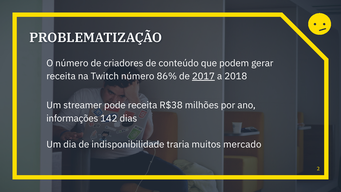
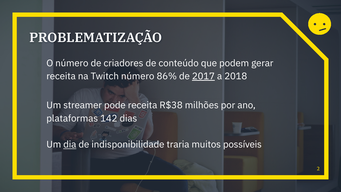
informações: informações -> plataformas (72, 118)
dia underline: none -> present (70, 144)
mercado: mercado -> possíveis (242, 144)
